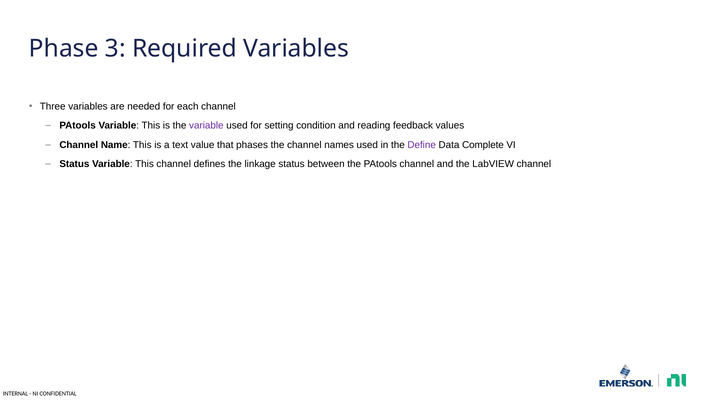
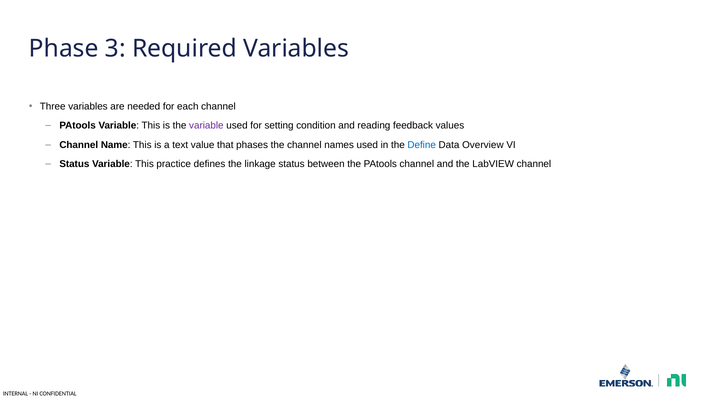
Define colour: purple -> blue (422, 145)
Complete: Complete -> Overview (483, 145)
This channel: channel -> practice (174, 164)
